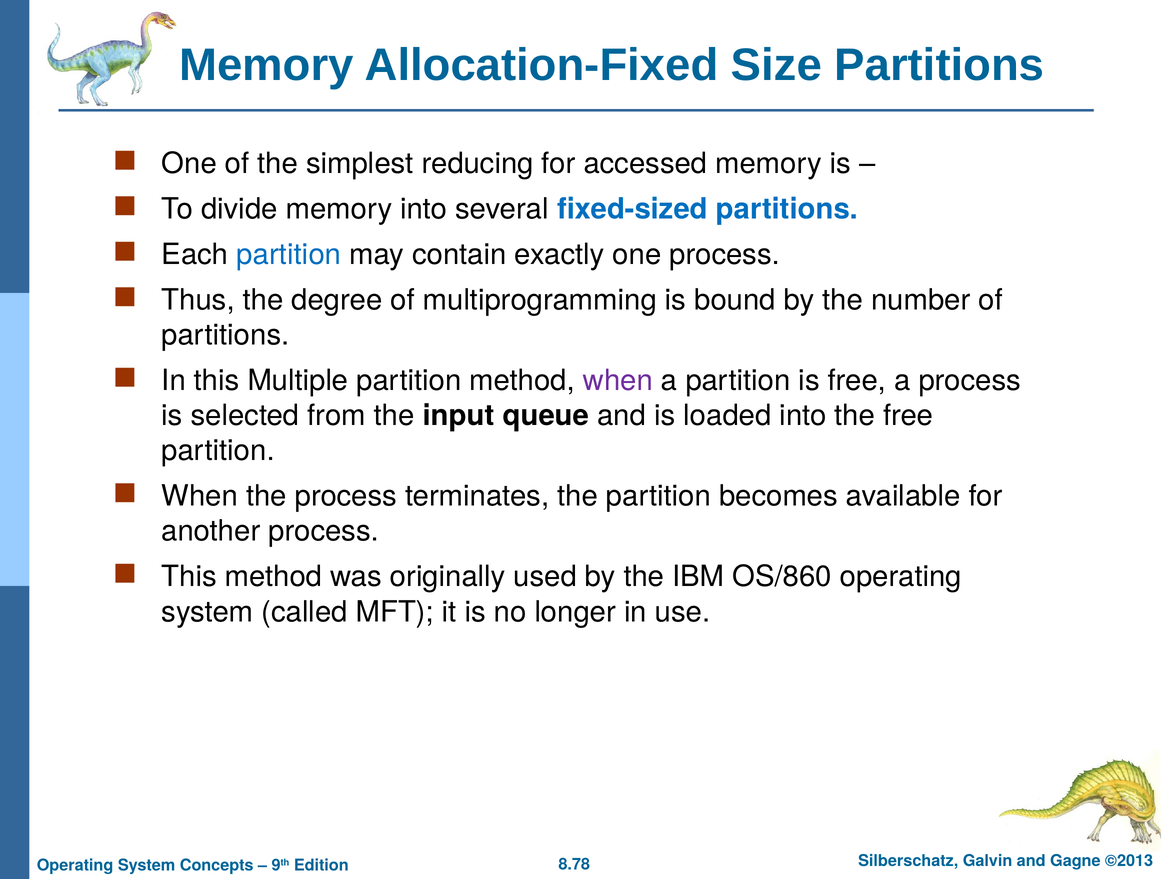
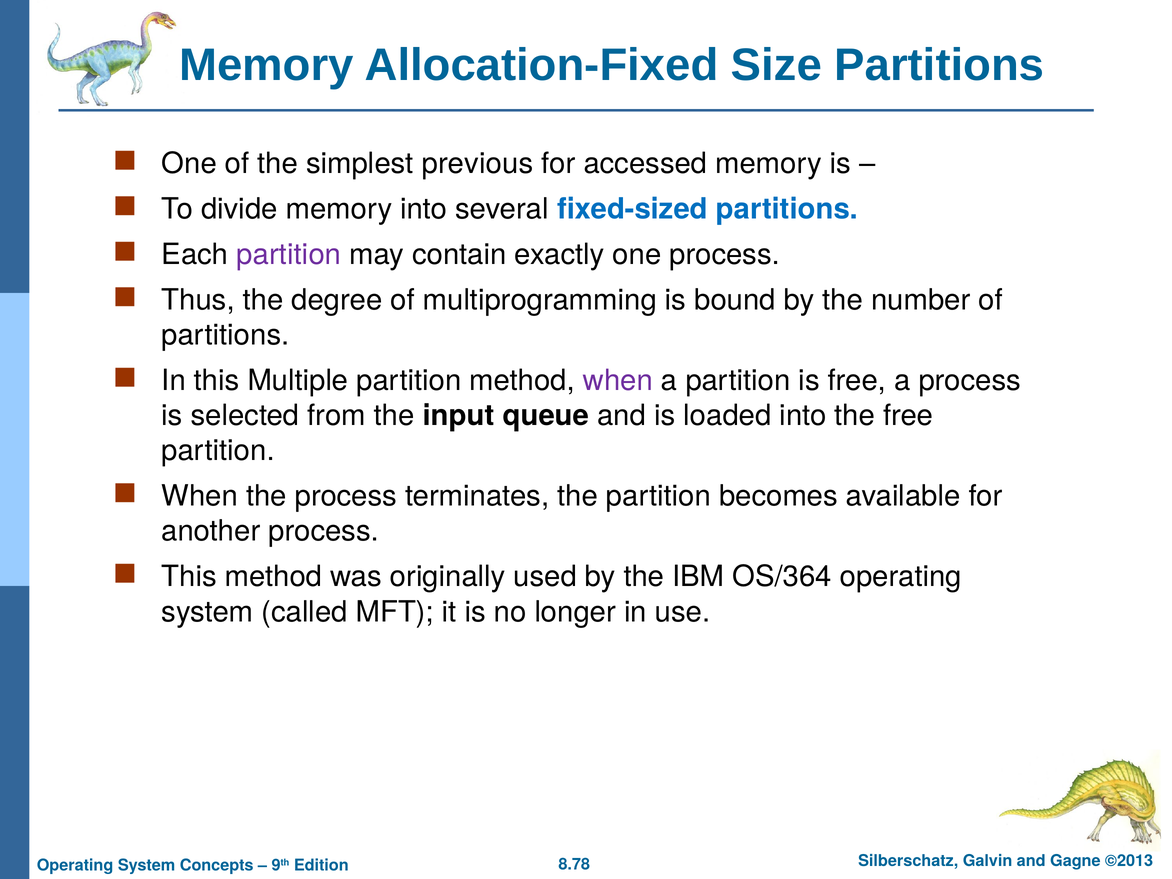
reducing: reducing -> previous (477, 164)
partition colour: blue -> purple (289, 254)
OS/860: OS/860 -> OS/364 (782, 577)
